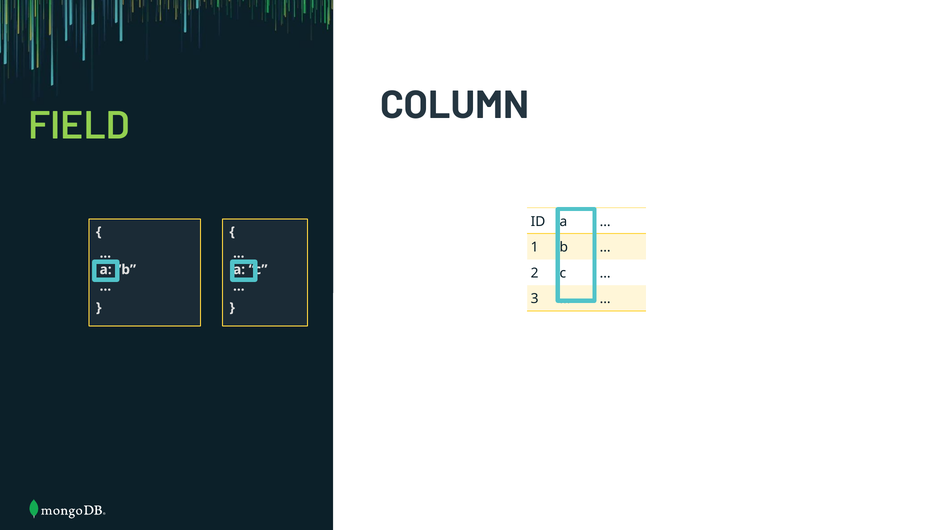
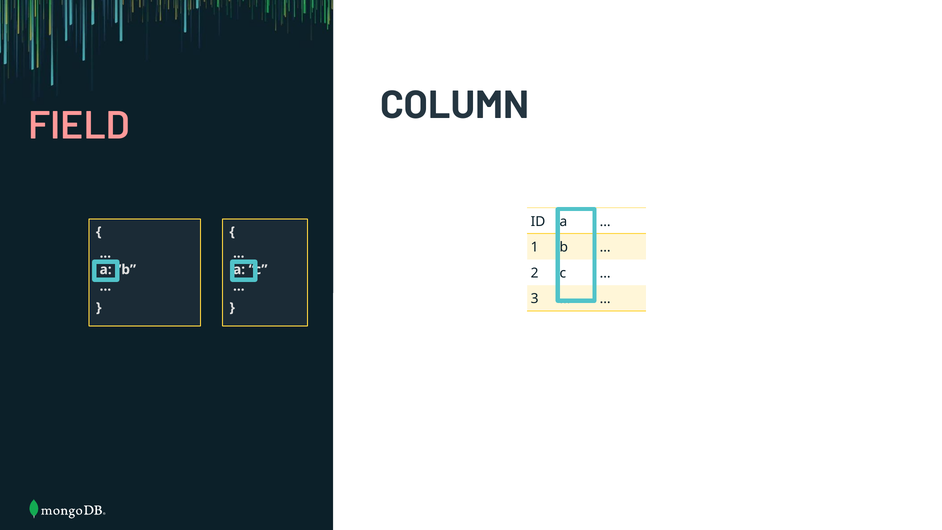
FIELD colour: light green -> pink (79, 126)
